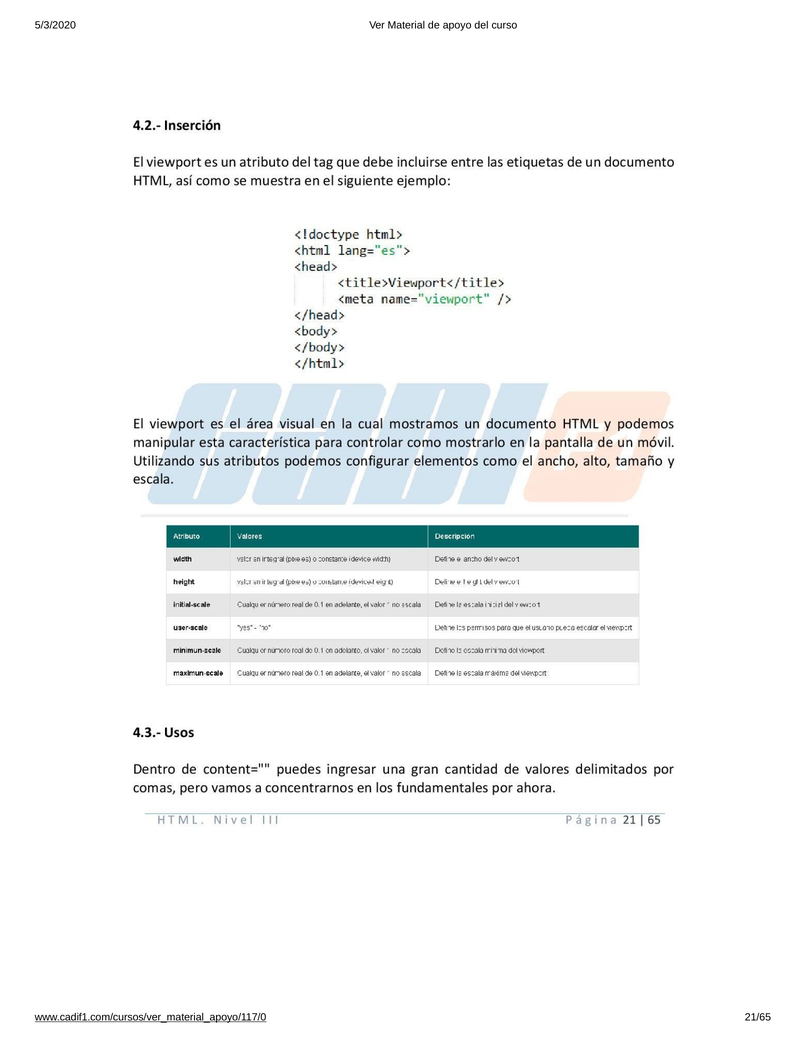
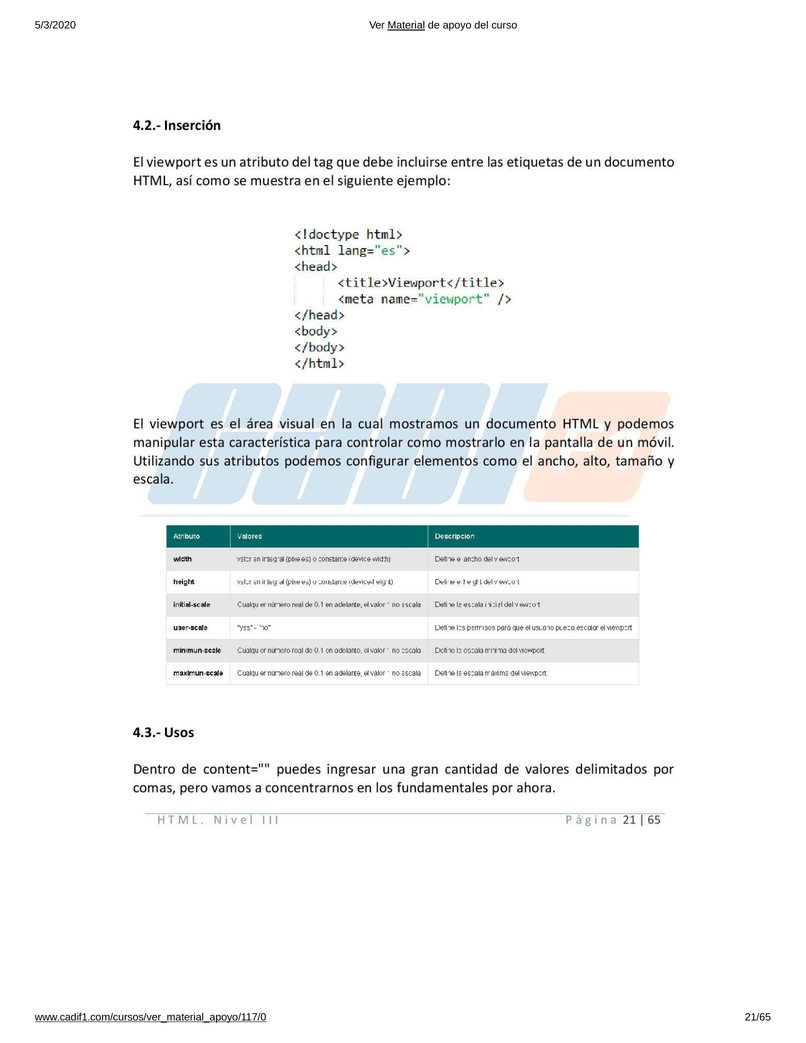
Material underline: none -> present (406, 25)
